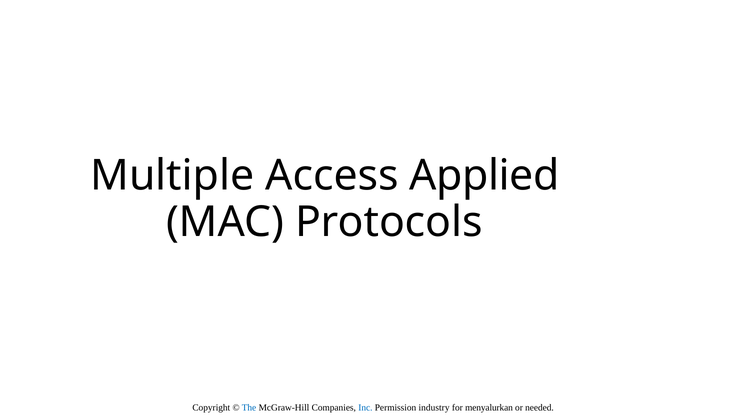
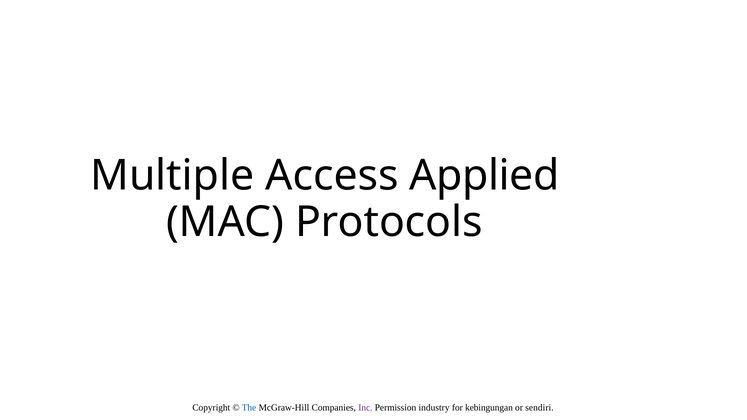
Inc colour: blue -> purple (365, 408)
menyalurkan: menyalurkan -> kebingungan (489, 408)
needed: needed -> sendiri (539, 408)
